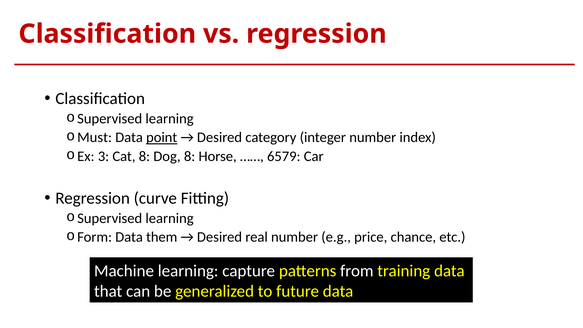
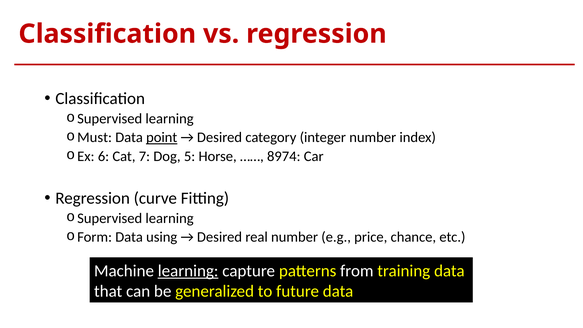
3: 3 -> 6 (103, 156)
Cat 8: 8 -> 7 (144, 156)
Dog 8: 8 -> 5 (190, 156)
6579: 6579 -> 8974 (284, 156)
them: them -> using (162, 237)
learning underline: none -> present (188, 271)
